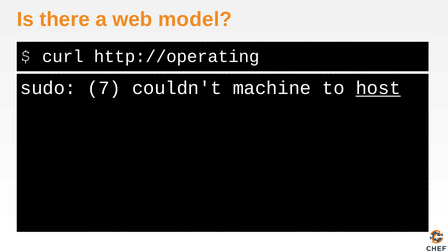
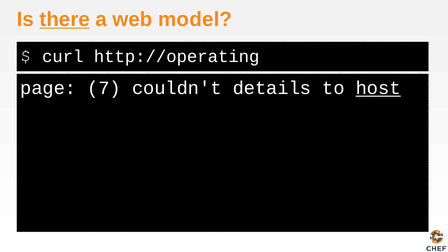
there underline: none -> present (65, 19)
sudo: sudo -> page (48, 88)
machine: machine -> details (272, 88)
